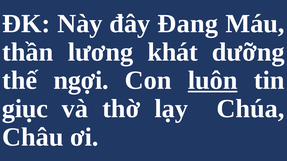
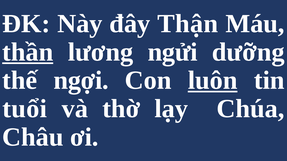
Đang: Đang -> Thận (188, 24)
thần underline: none -> present (28, 52)
khát: khát -> ngửi (173, 52)
giục: giục -> tuổi (25, 109)
